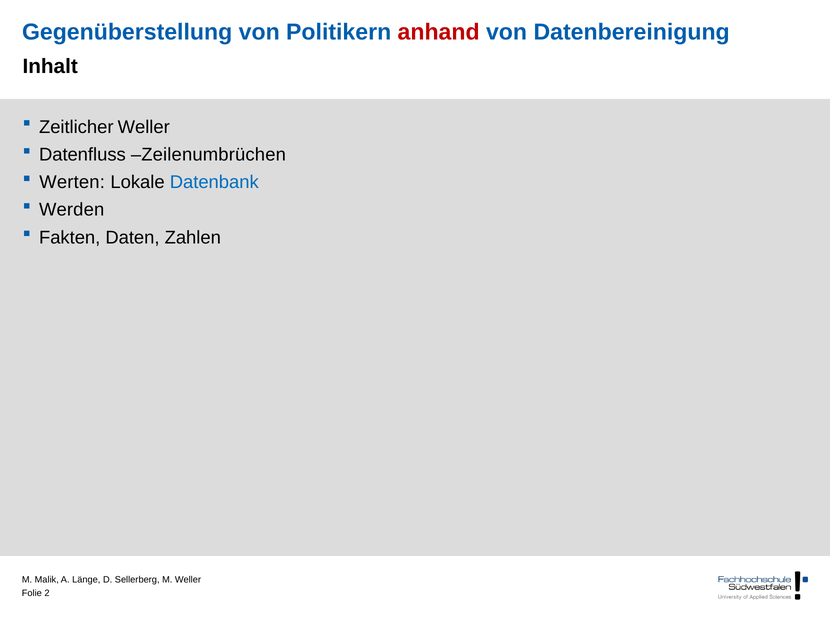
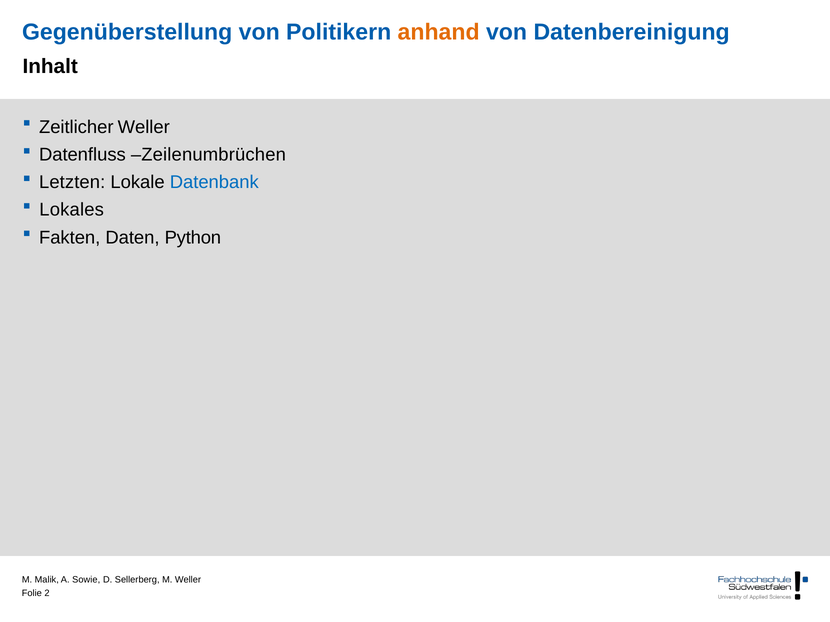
anhand colour: red -> orange (439, 32)
Werten: Werten -> Letzten (72, 182)
Werden: Werden -> Lokales (72, 210)
Zahlen: Zahlen -> Python (193, 238)
Länge: Länge -> Sowie (86, 580)
